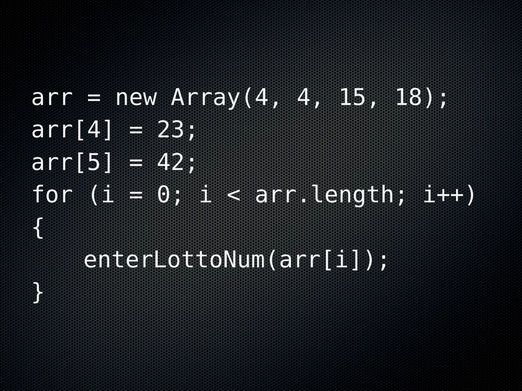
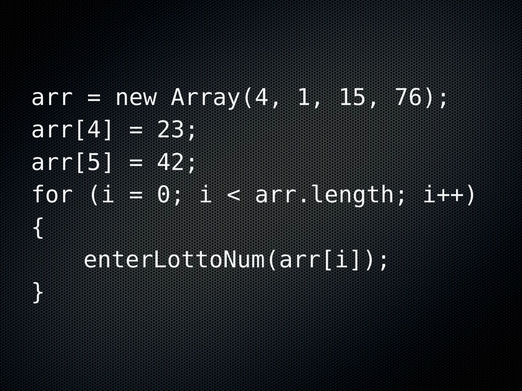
4: 4 -> 1 (311, 98)
18: 18 -> 76 (422, 98)
